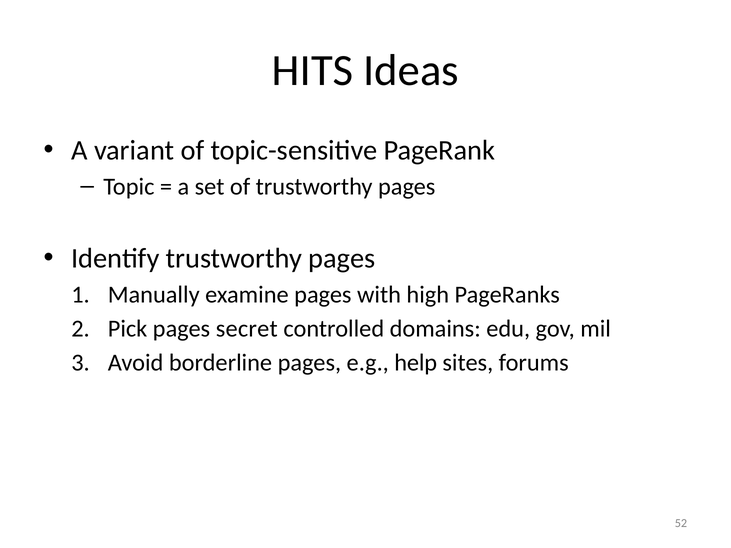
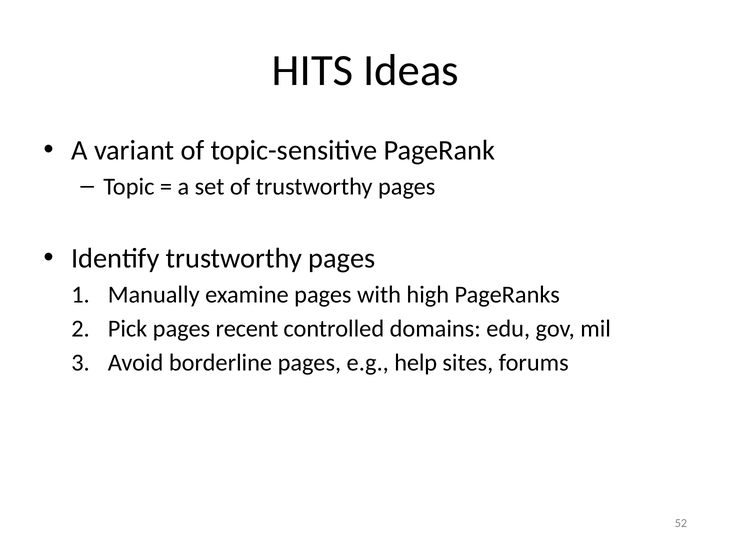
secret: secret -> recent (247, 329)
